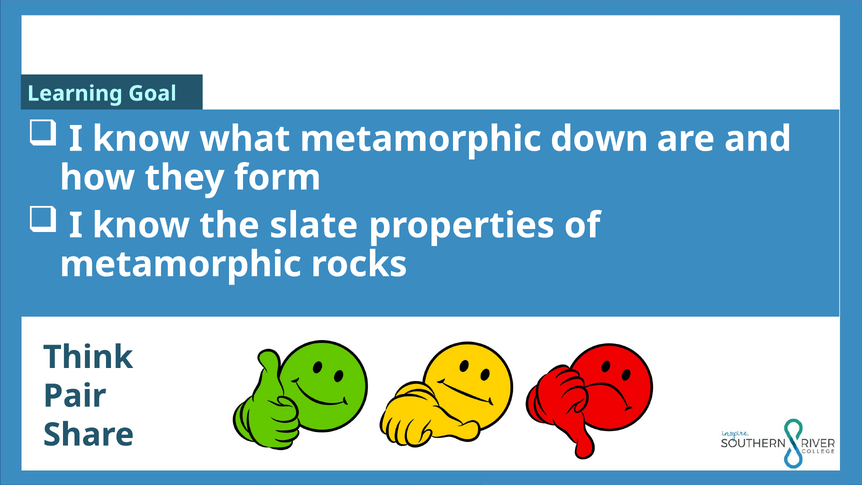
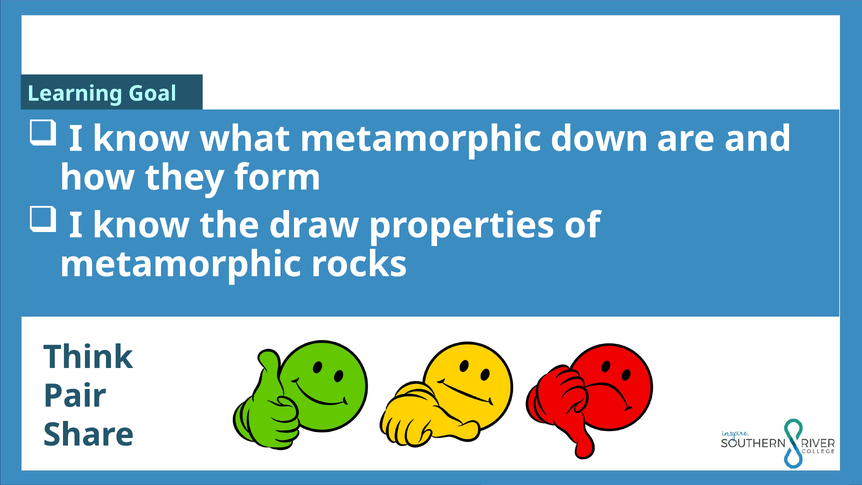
slate: slate -> draw (314, 225)
